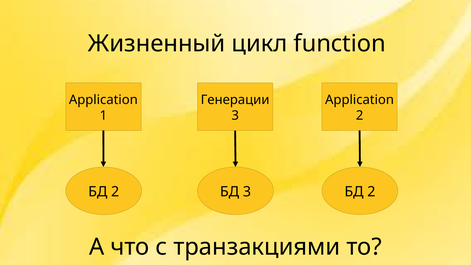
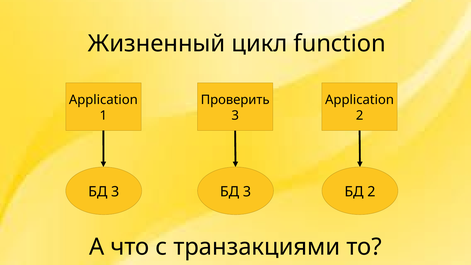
Генерации: Генерации -> Проверить (235, 100)
2: 2 -> 3 (115, 192)
